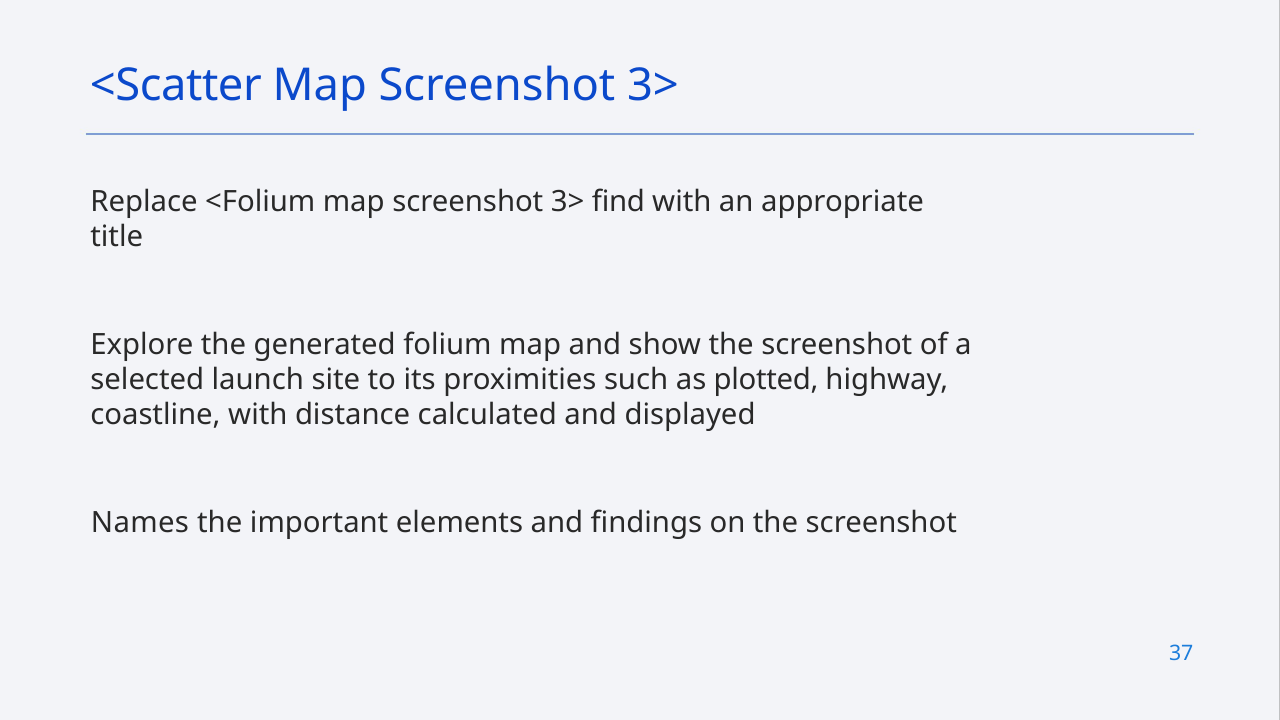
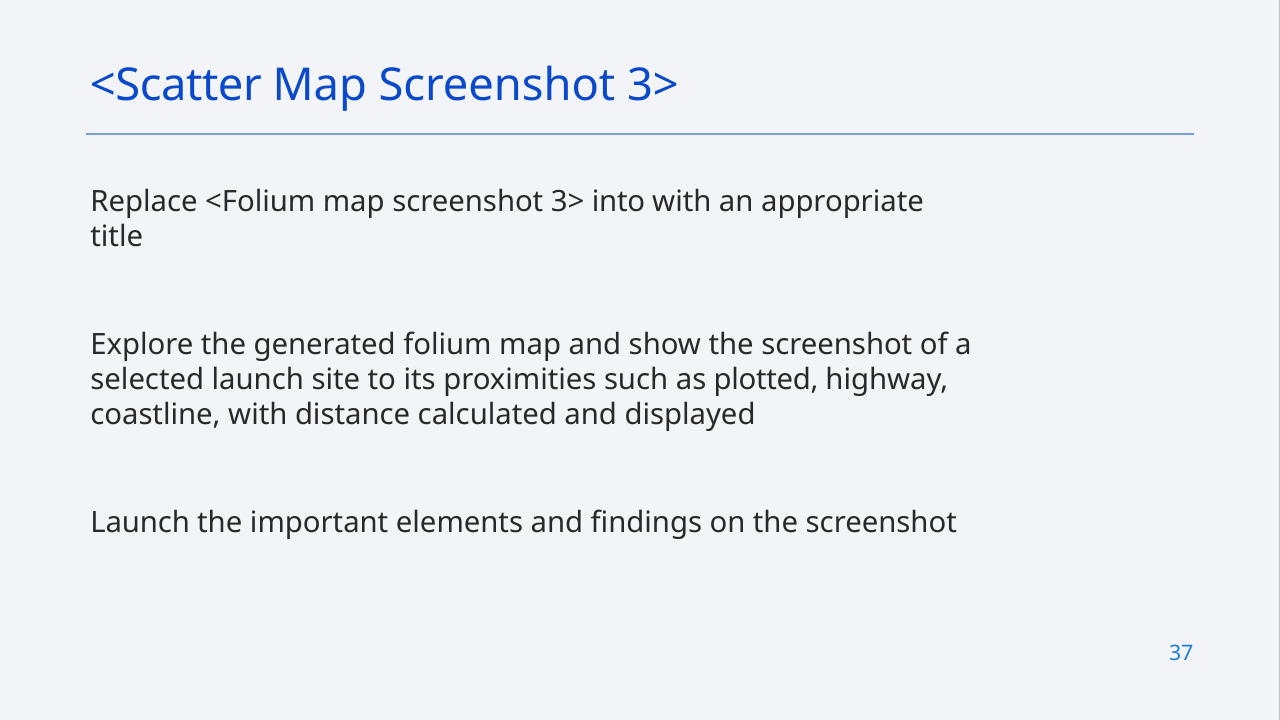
find: find -> into (618, 202)
Names: Names -> Launch (140, 523)
